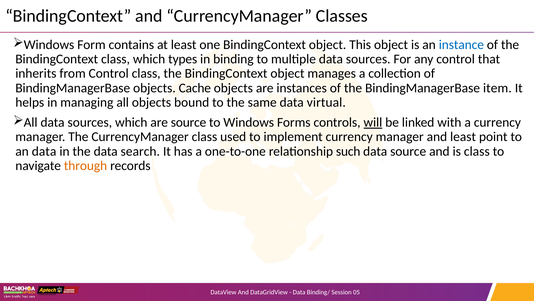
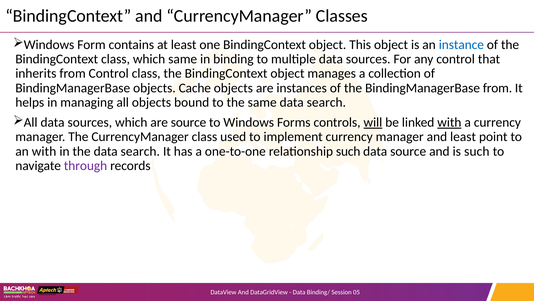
which types: types -> same (183, 59)
BindingManagerBase item: item -> from (498, 88)
same data virtual: virtual -> search (326, 102)
with underline: none -> present (449, 122)
an data: data -> with (44, 151)
is class: class -> such (477, 151)
through colour: orange -> purple (86, 165)
